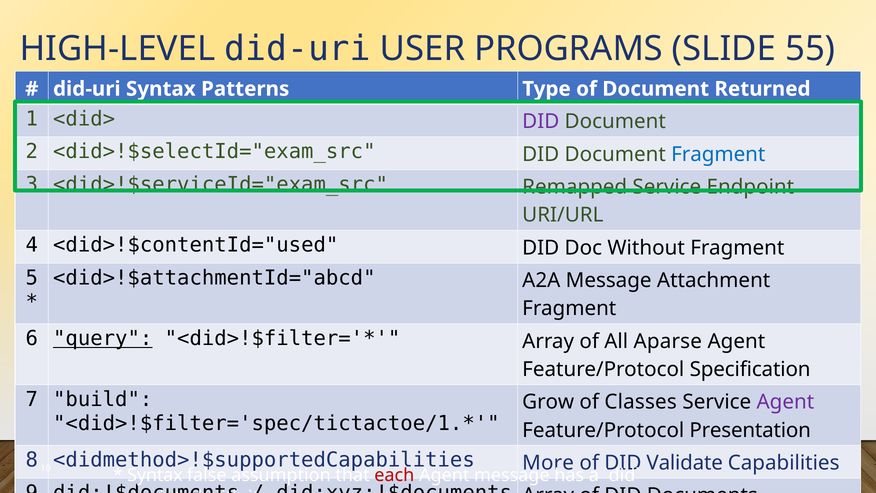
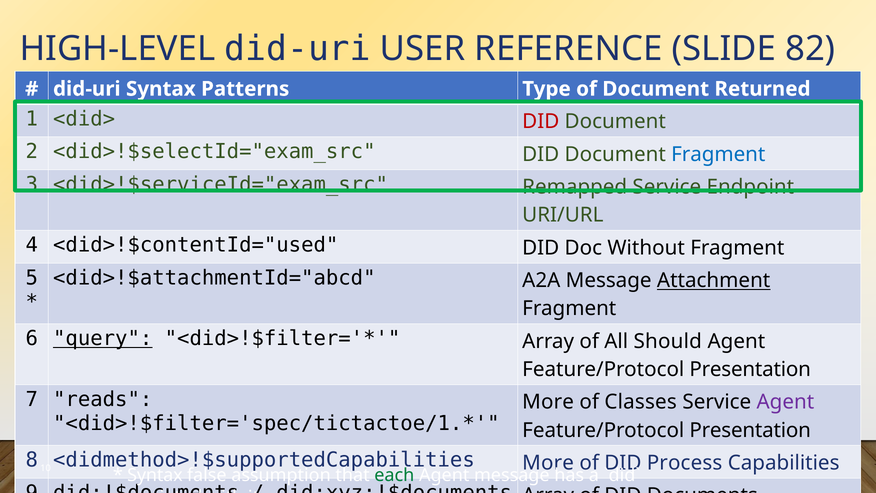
PROGRAMS: PROGRAMS -> REFERENCE (569, 49)
55: 55 -> 82 (810, 49)
DID colour: purple -> red (541, 122)
Attachment underline: none -> present (714, 280)
Aparse: Aparse -> Should (668, 341)
Specification: Specification -> Presentation (750, 369)
build: build -> reads (103, 399)
Grow: Grow -> More (548, 402)
Validate: Validate -> Process (685, 463)
each colour: red -> green (394, 475)
